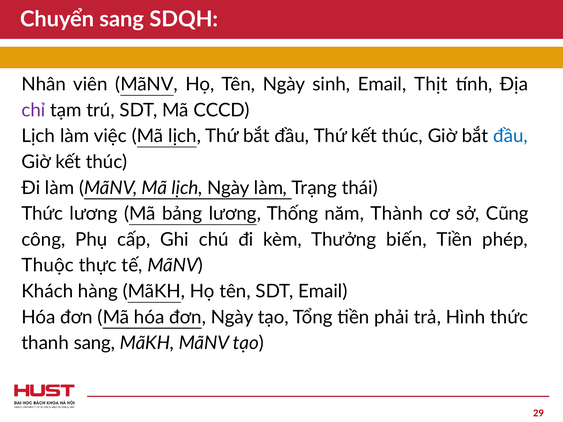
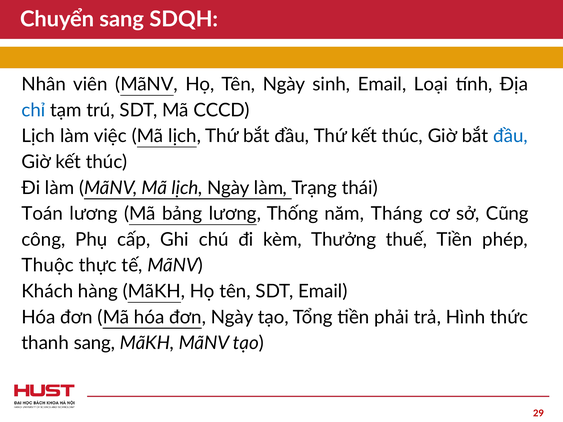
Thịt: Thịt -> Loại (431, 84)
chỉ colour: purple -> blue (33, 110)
Thức: Thức -> Toán (42, 214)
Thành: Thành -> Tháng (397, 214)
biến: biến -> thuế (407, 240)
